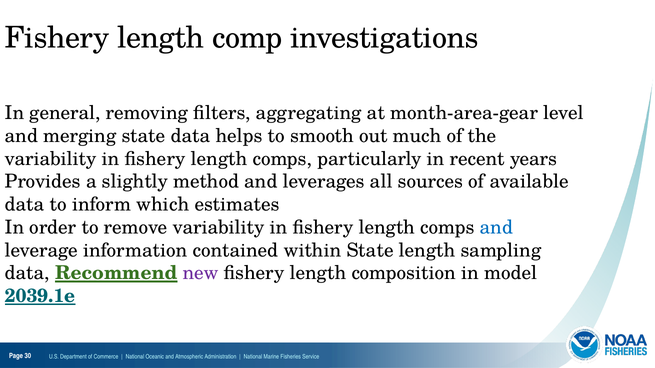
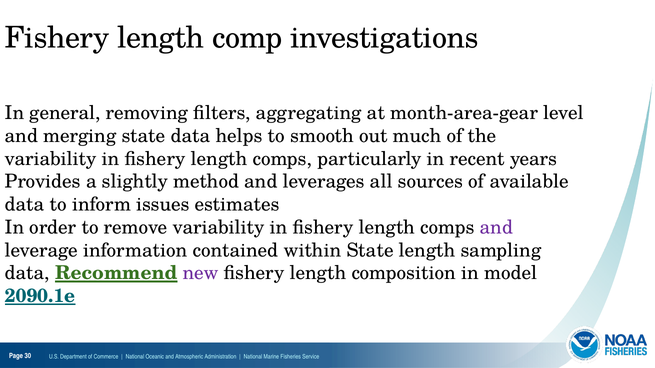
which: which -> issues (163, 205)
and colour: blue -> purple (496, 228)
2039.1e: 2039.1e -> 2090.1e (40, 296)
